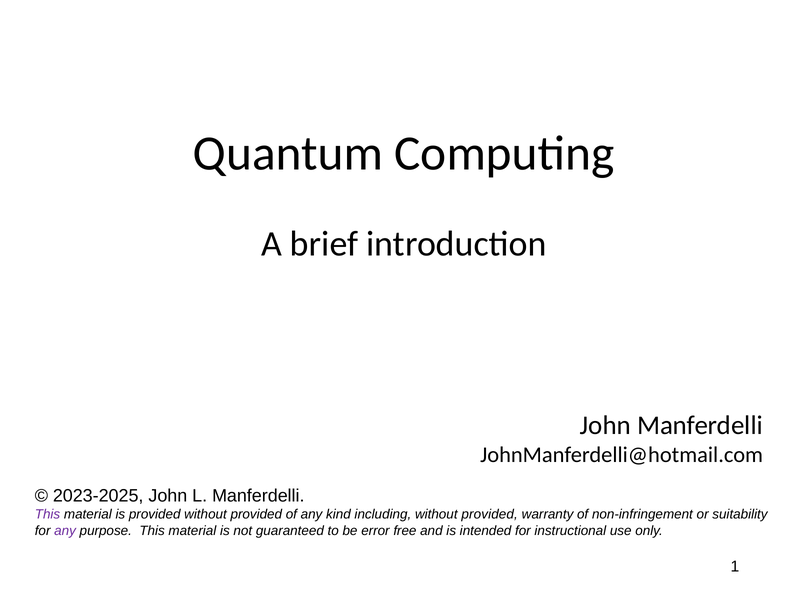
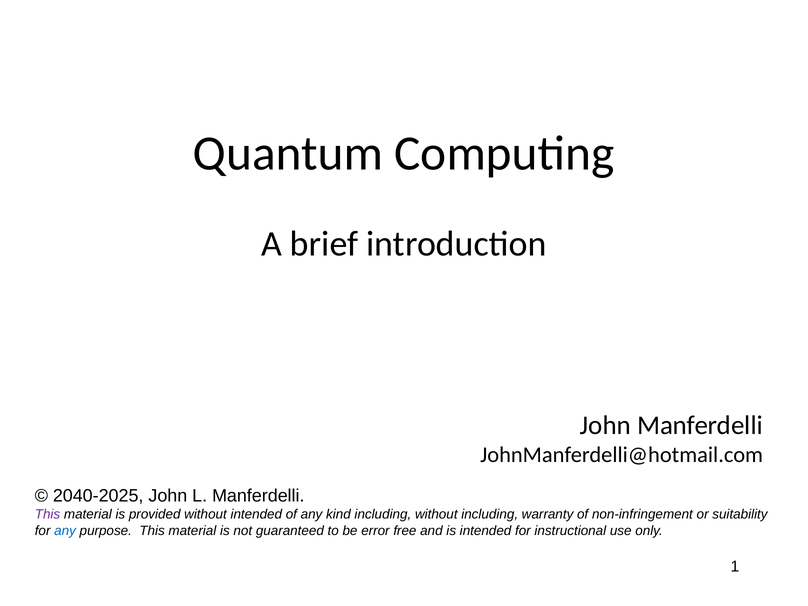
2023-2025: 2023-2025 -> 2040-2025 (98, 496)
provided without provided: provided -> intended (256, 515)
including without provided: provided -> including (490, 515)
any colour: purple -> blue (65, 531)
